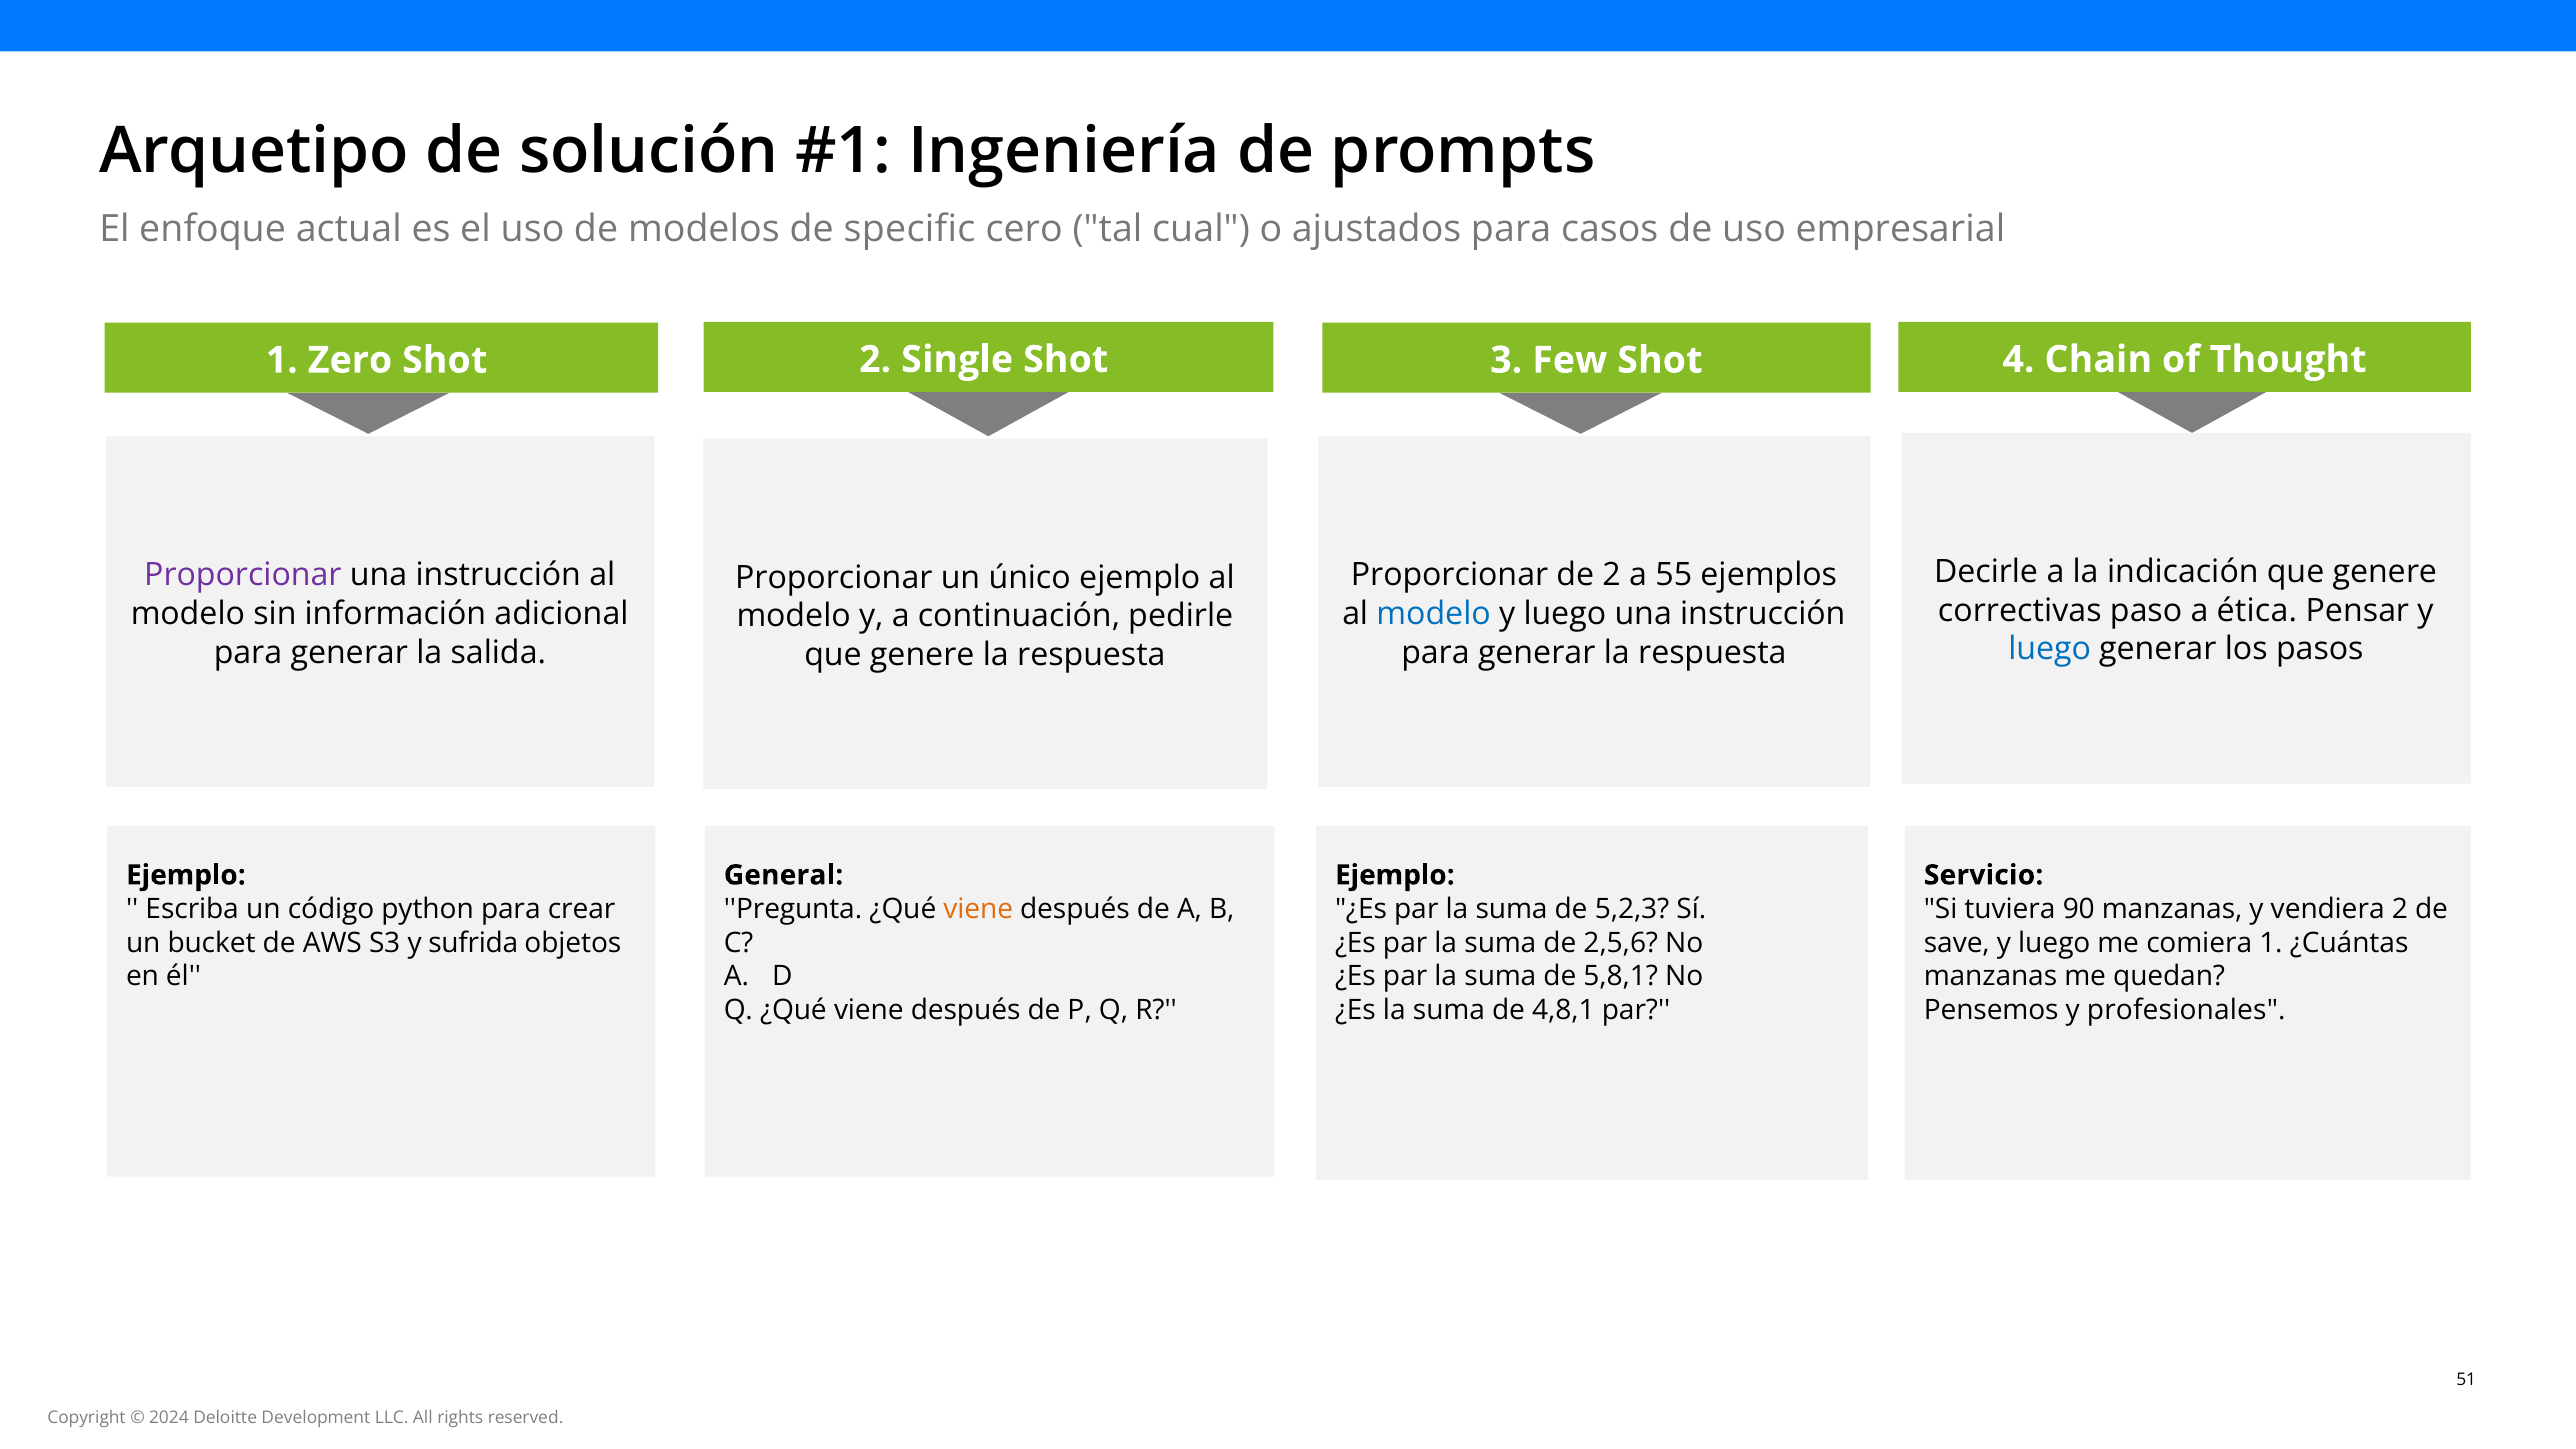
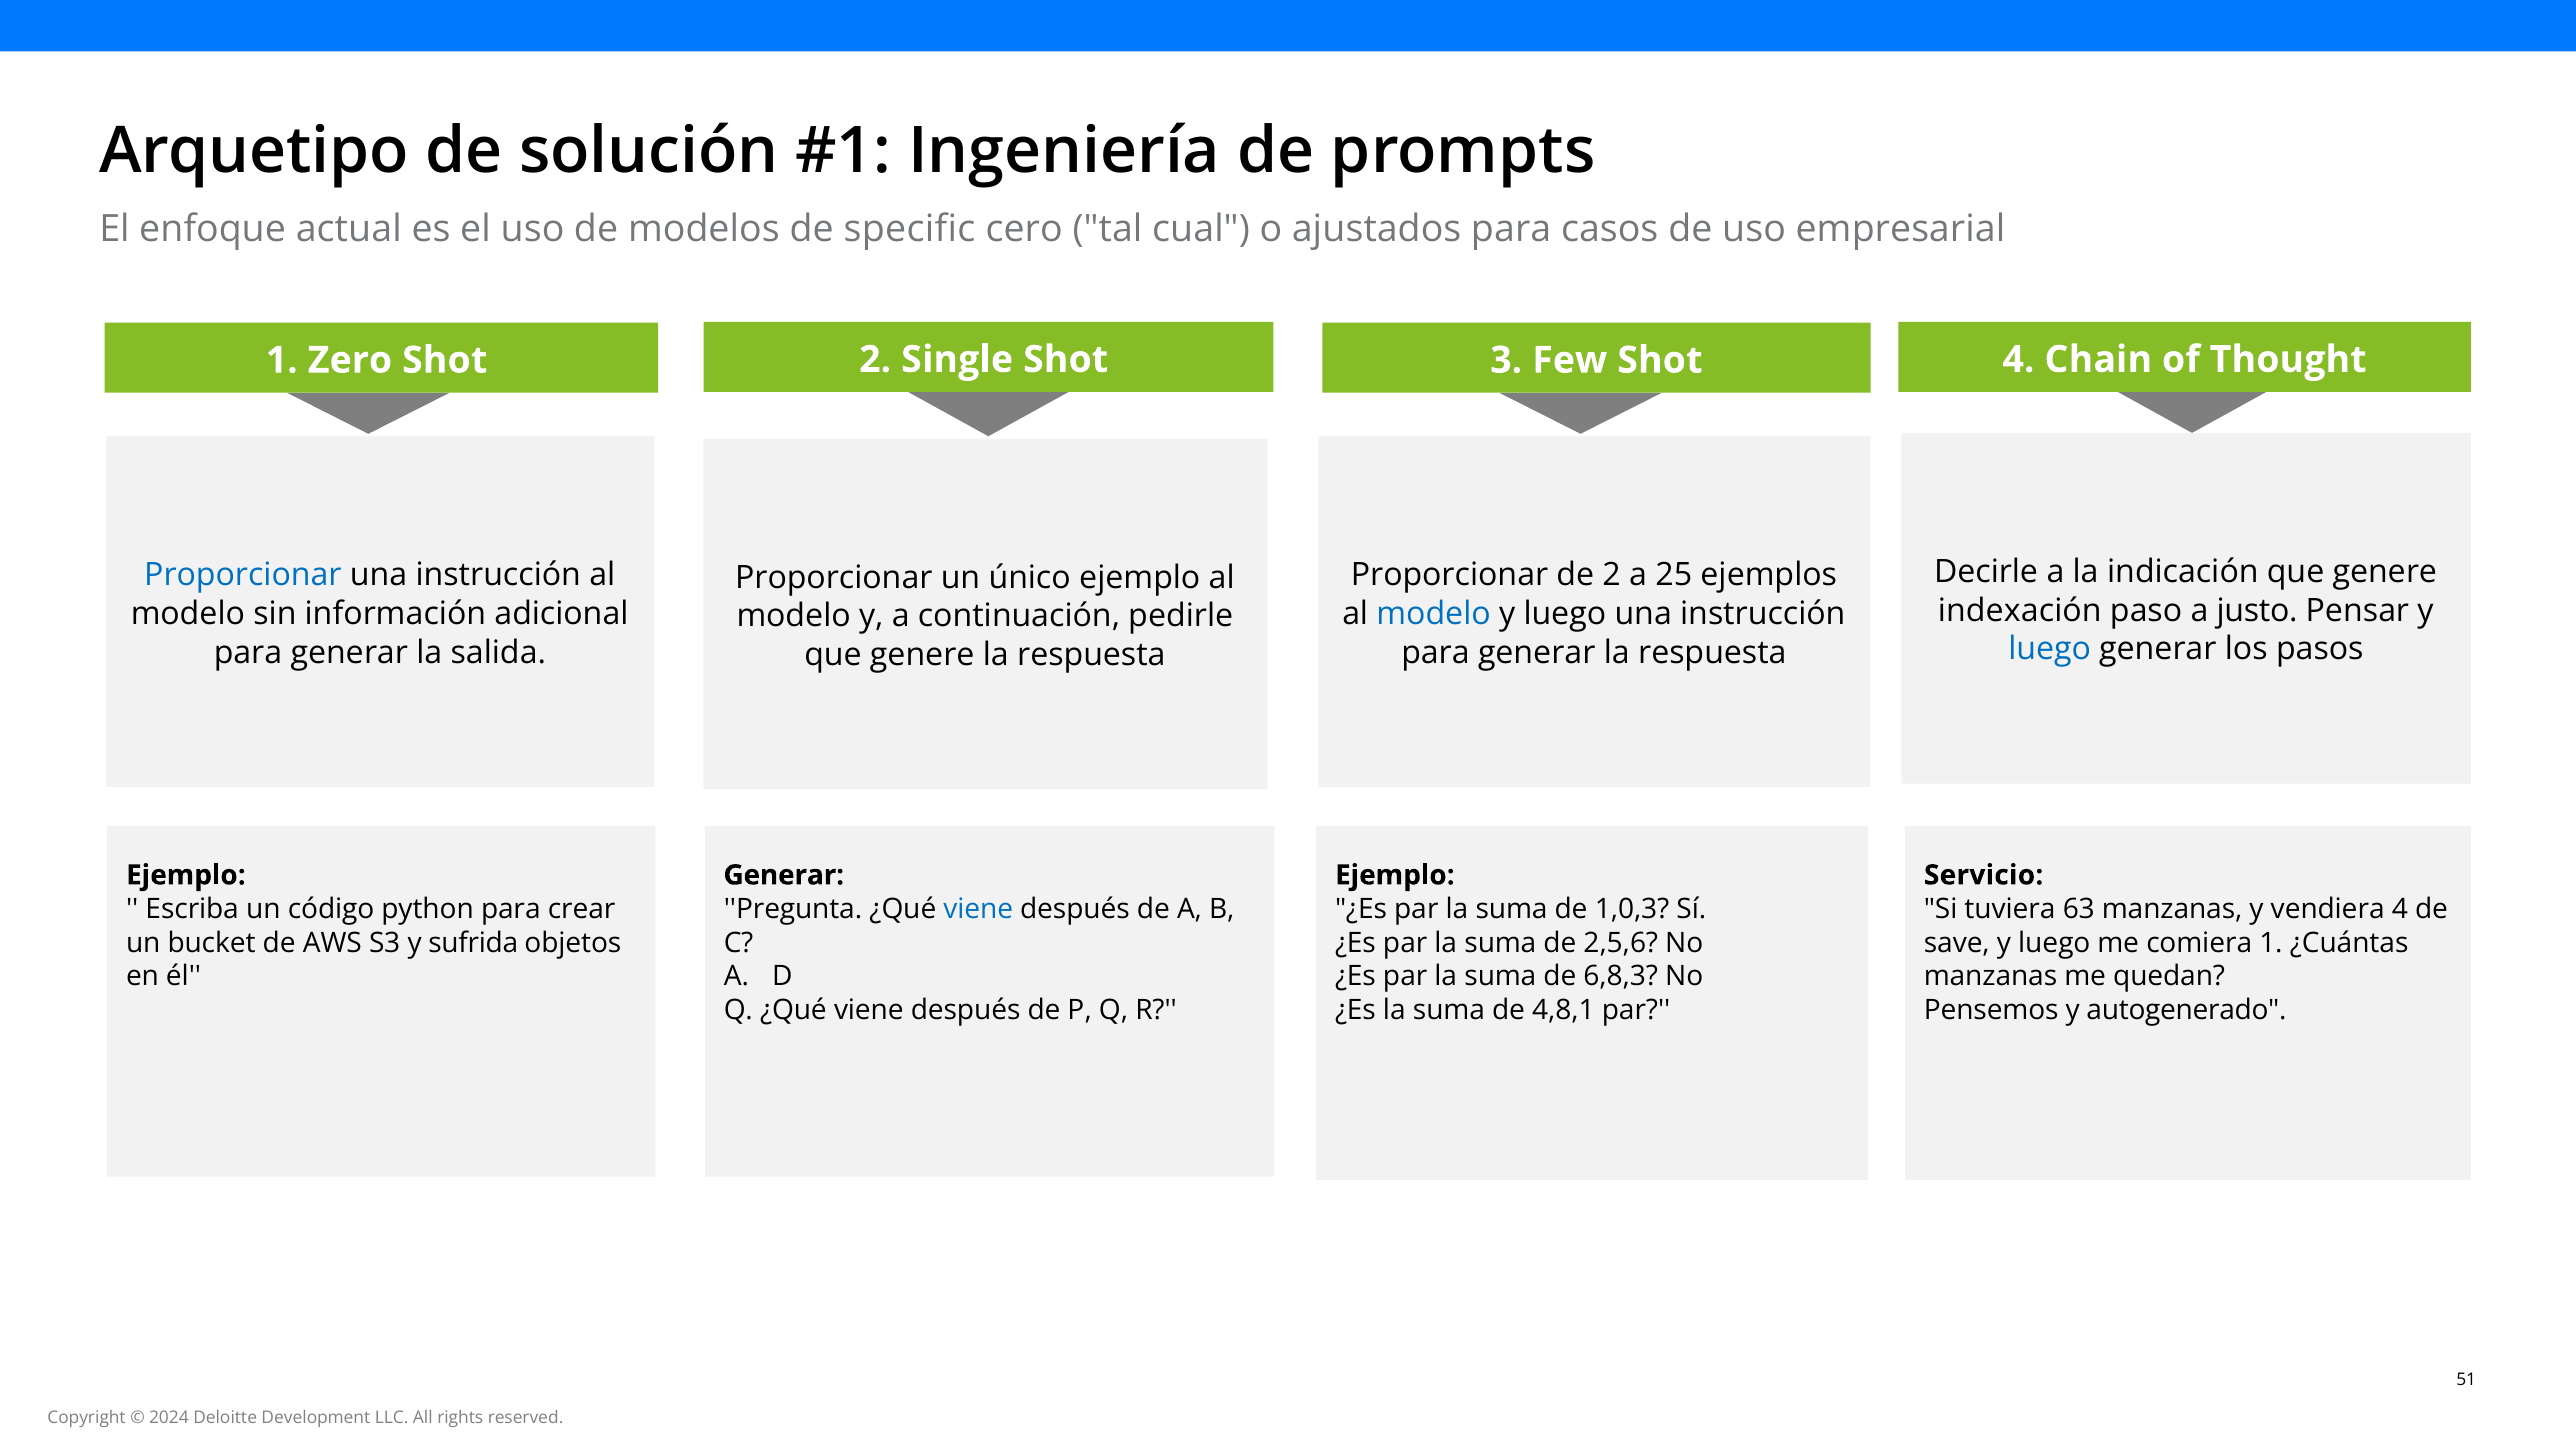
Proporcionar colour: purple -> blue (243, 575)
55: 55 -> 25 (1674, 575)
correctivas: correctivas -> indexación (2020, 610)
ética: ética -> justo (2257, 610)
General: General -> Generar (784, 875)
viene colour: orange -> blue (978, 909)
5,2,3: 5,2,3 -> 1,0,3 (1632, 909)
90: 90 -> 63 (2079, 909)
vendiera 2: 2 -> 4 (2400, 909)
5,8,1: 5,8,1 -> 6,8,3 (1621, 976)
profesionales: profesionales -> autogenerado (2186, 1010)
